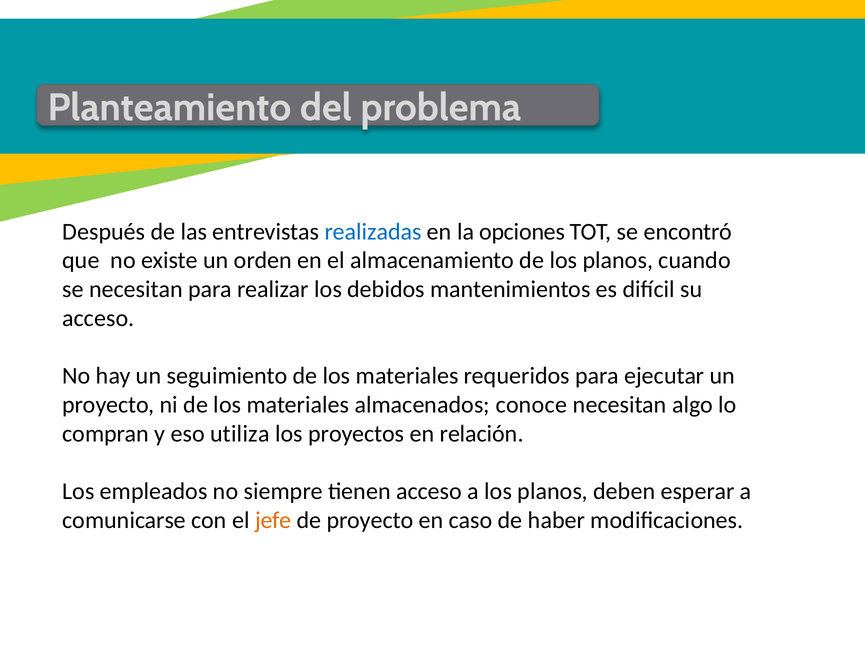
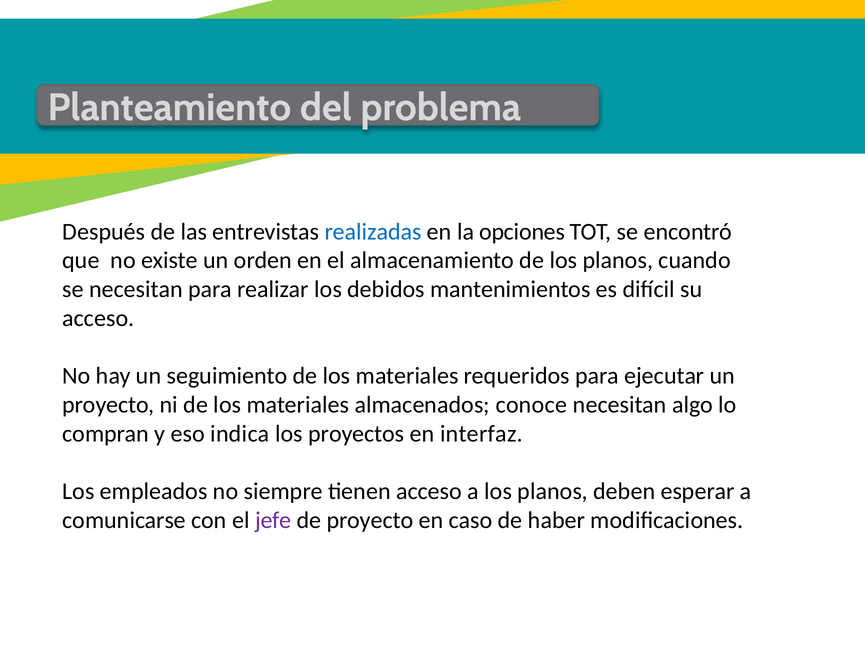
utiliza: utiliza -> indica (240, 433)
relación: relación -> interfaz (482, 433)
jefe colour: orange -> purple (273, 520)
